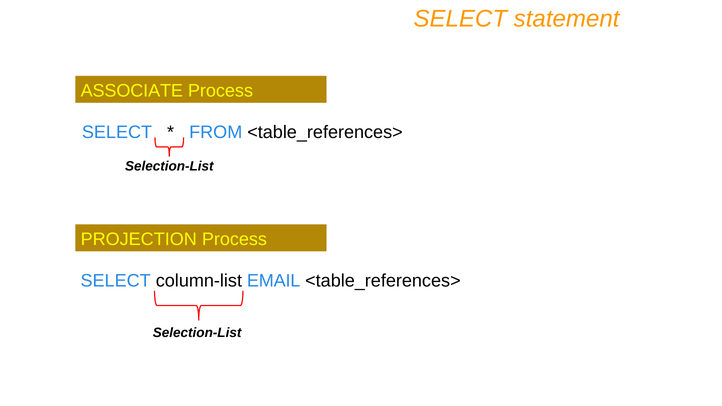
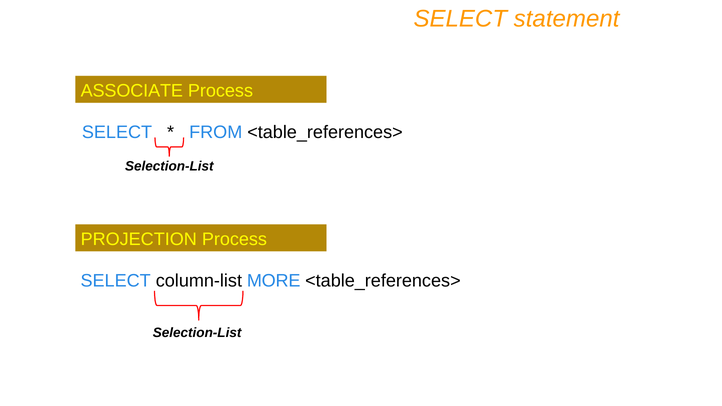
EMAIL: EMAIL -> MORE (274, 281)
